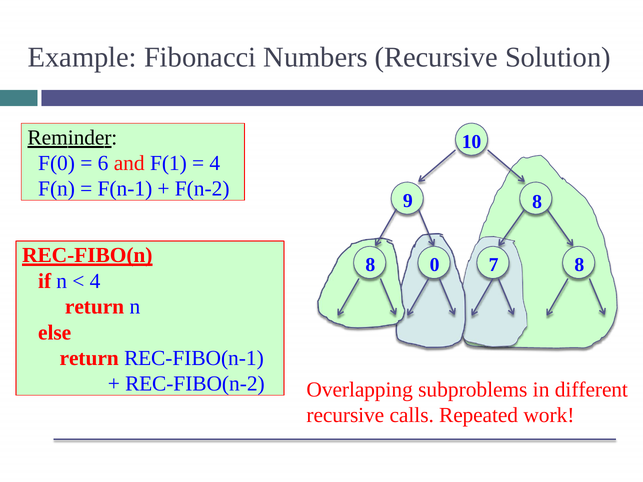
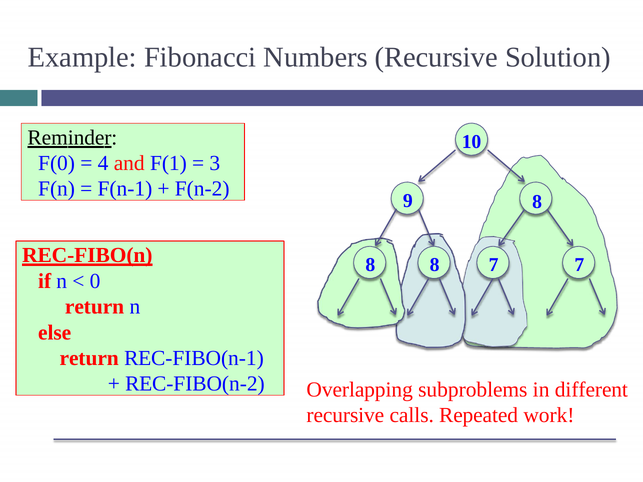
6: 6 -> 4 (103, 163)
4: 4 -> 3 (215, 163)
8 0: 0 -> 8 (435, 265)
7 8: 8 -> 7 (579, 265)
4: 4 -> 0 (95, 281)
